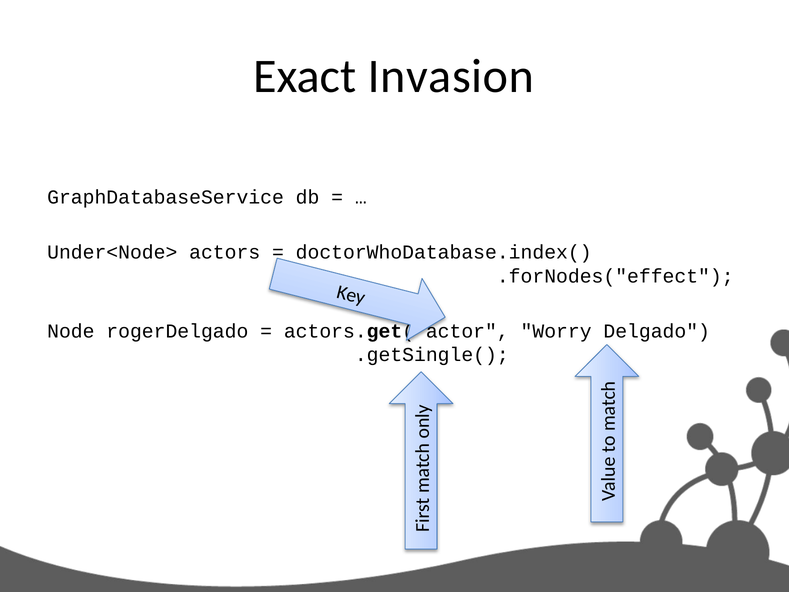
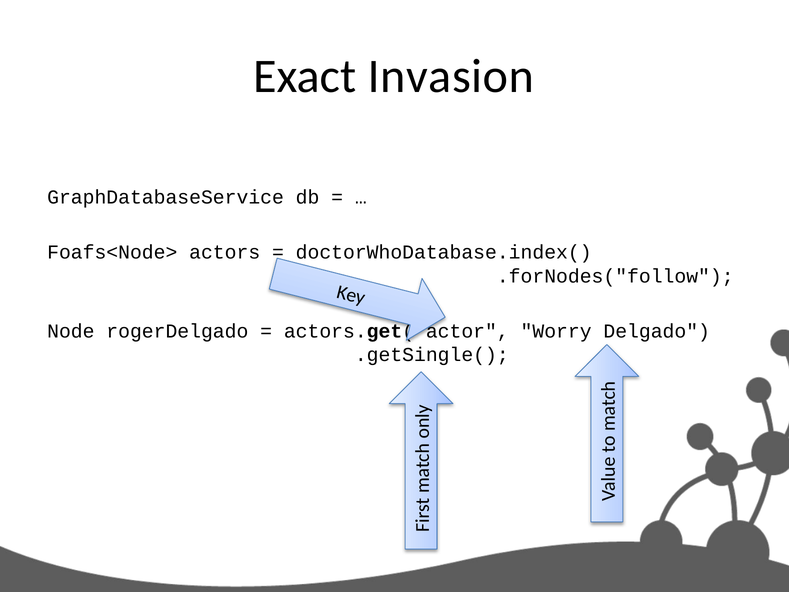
Under<Node>: Under<Node> -> Foafs<Node> (112, 252)
.forNodes("effect: .forNodes("effect -> .forNodes("follow (615, 276)
